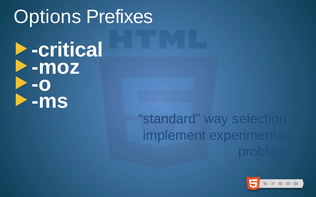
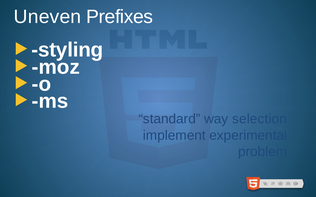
Options: Options -> Uneven (47, 17)
critical: critical -> styling (67, 50)
